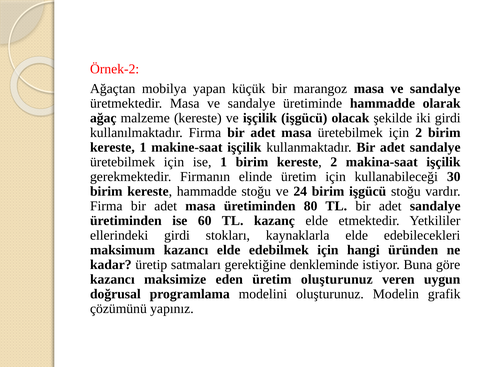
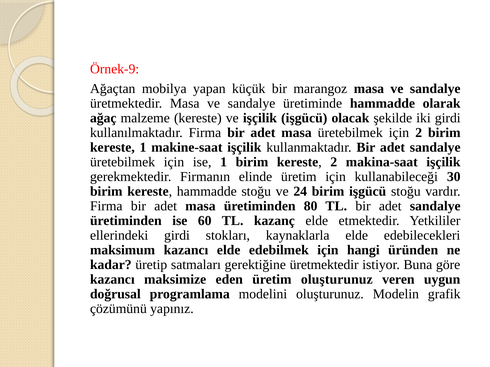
Örnek-2: Örnek-2 -> Örnek-9 (115, 69)
gerektiğine denkleminde: denkleminde -> üretmektedir (324, 265)
